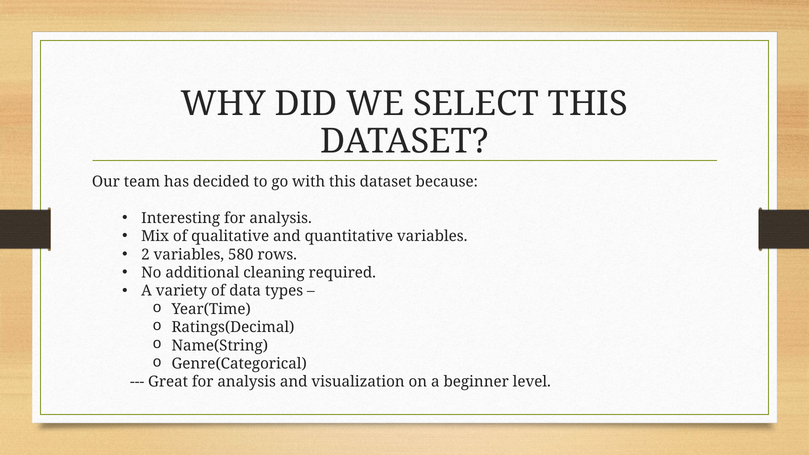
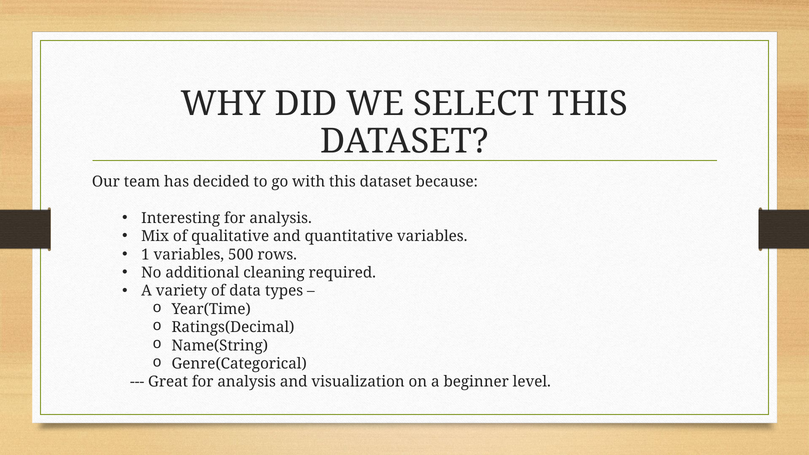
2: 2 -> 1 (145, 255)
580: 580 -> 500 (241, 255)
